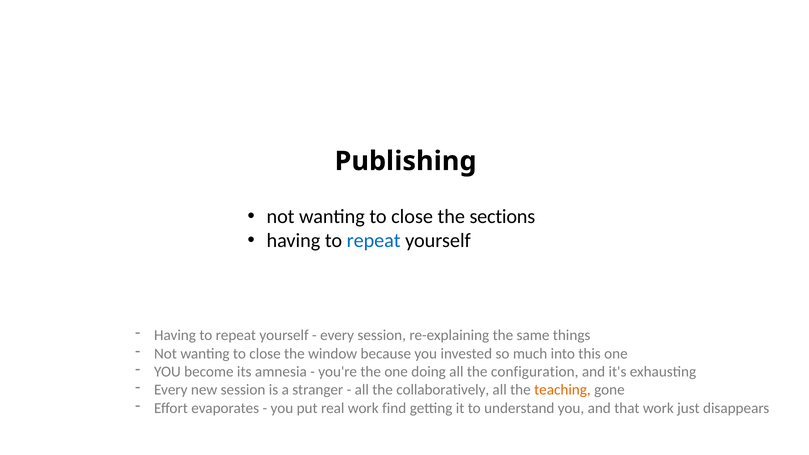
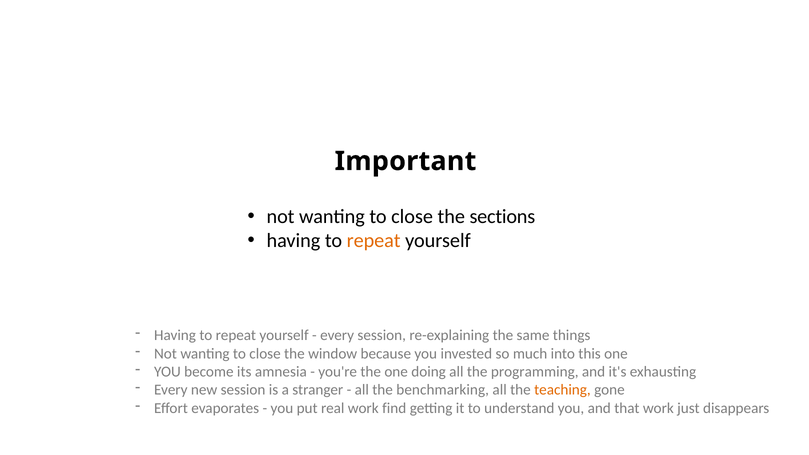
Publishing: Publishing -> Important (405, 161)
repeat colour: blue -> orange (374, 241)
configuration: configuration -> programming (535, 372)
collaboratively: collaboratively -> benchmarking (443, 390)
